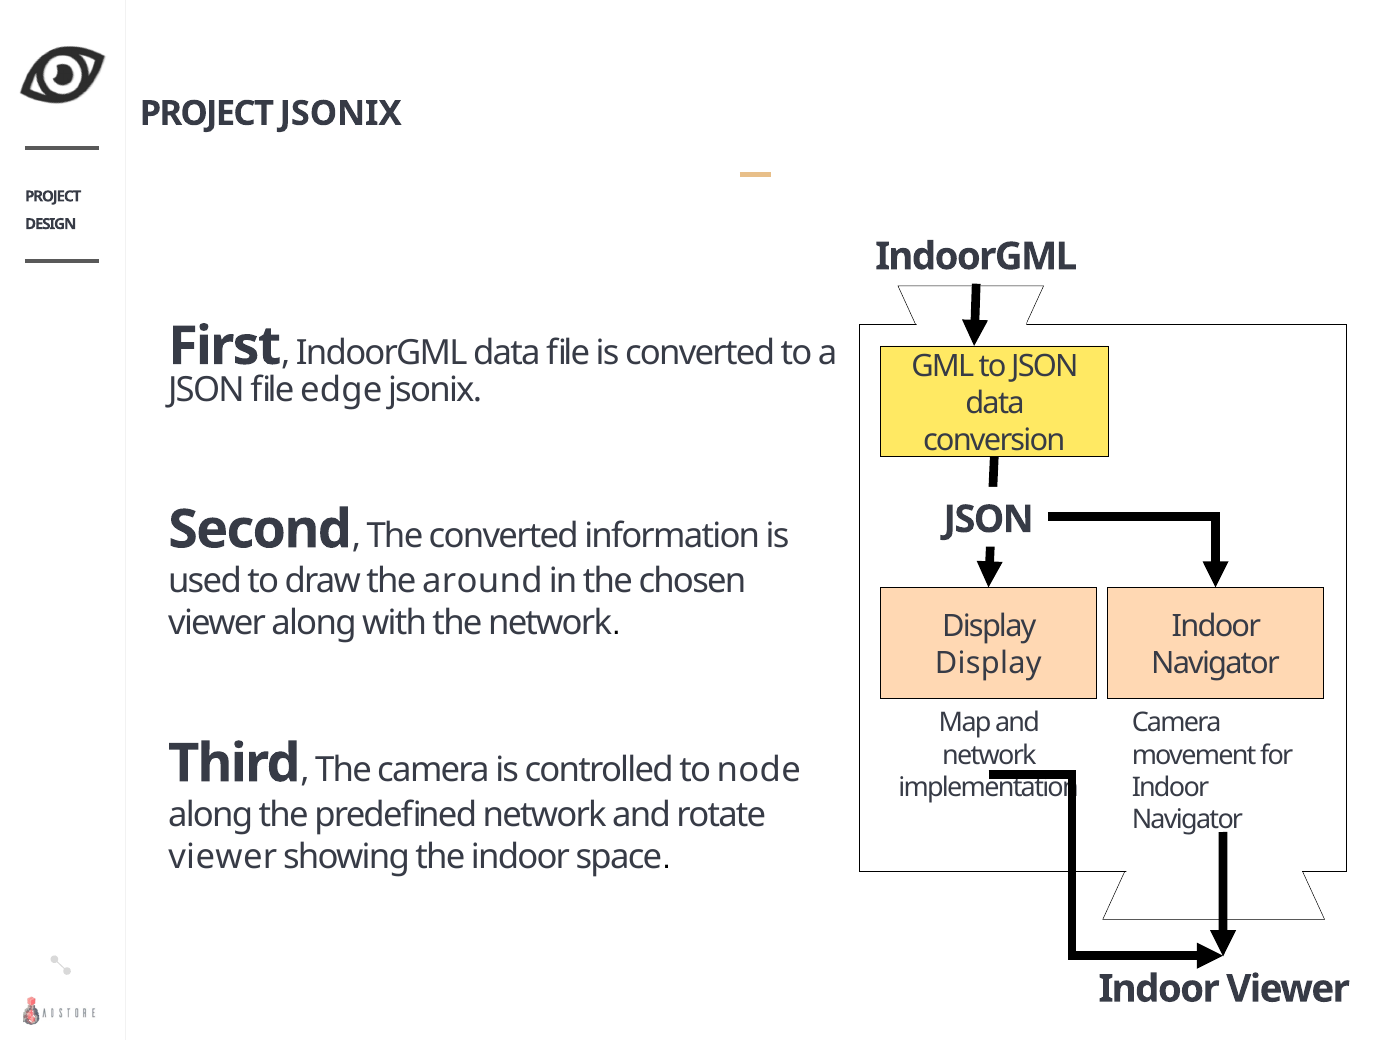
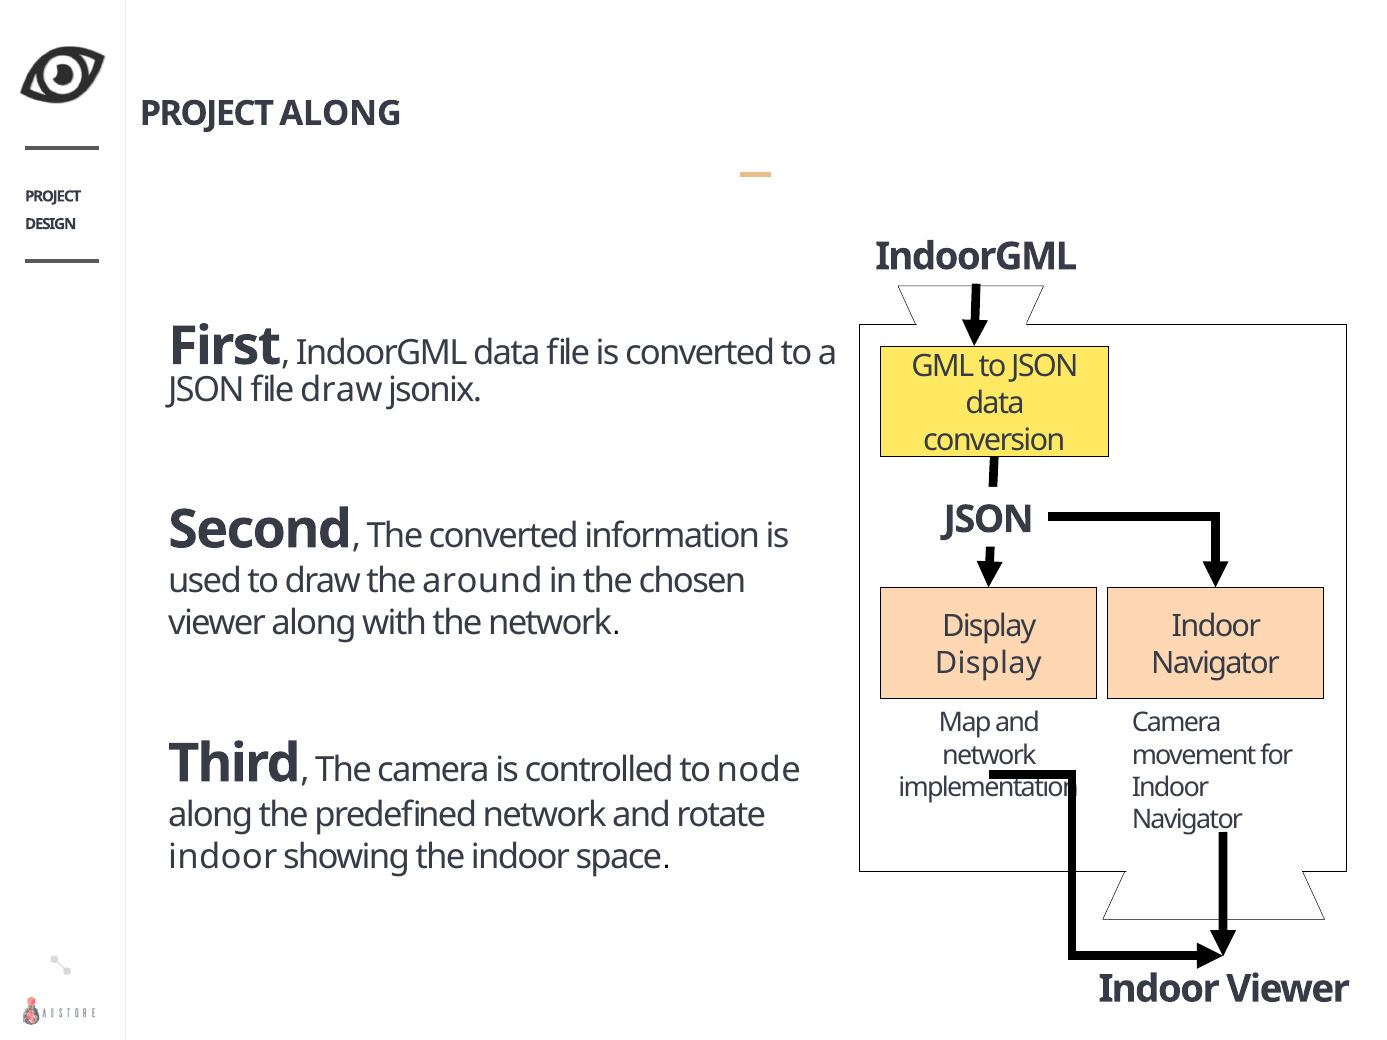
PROJECT JSONIX: JSONIX -> ALONG (341, 113)
file edge: edge -> draw (341, 390)
viewer: viewer -> indoor (223, 857)
